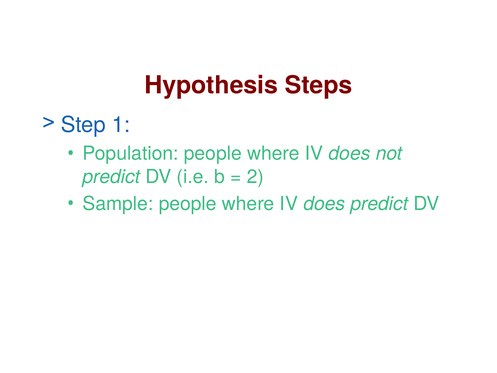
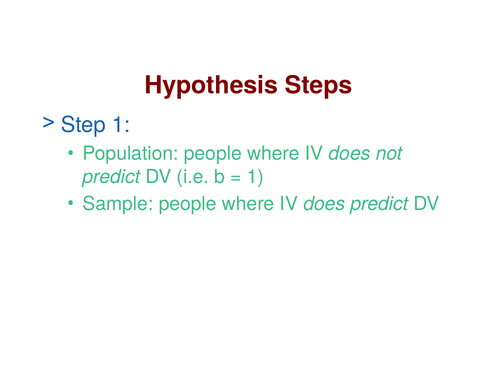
2: 2 -> 1 (255, 177)
